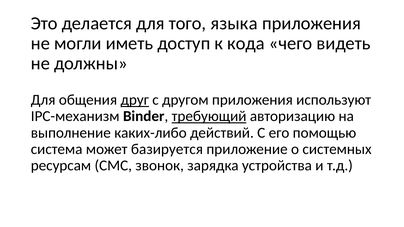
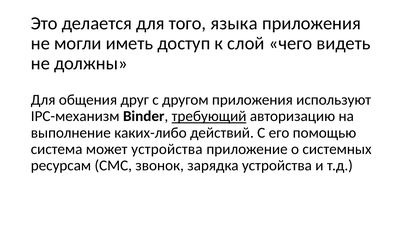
кода: кода -> слой (246, 43)
друг underline: present -> none (135, 100)
может базируется: базируется -> устройства (167, 149)
